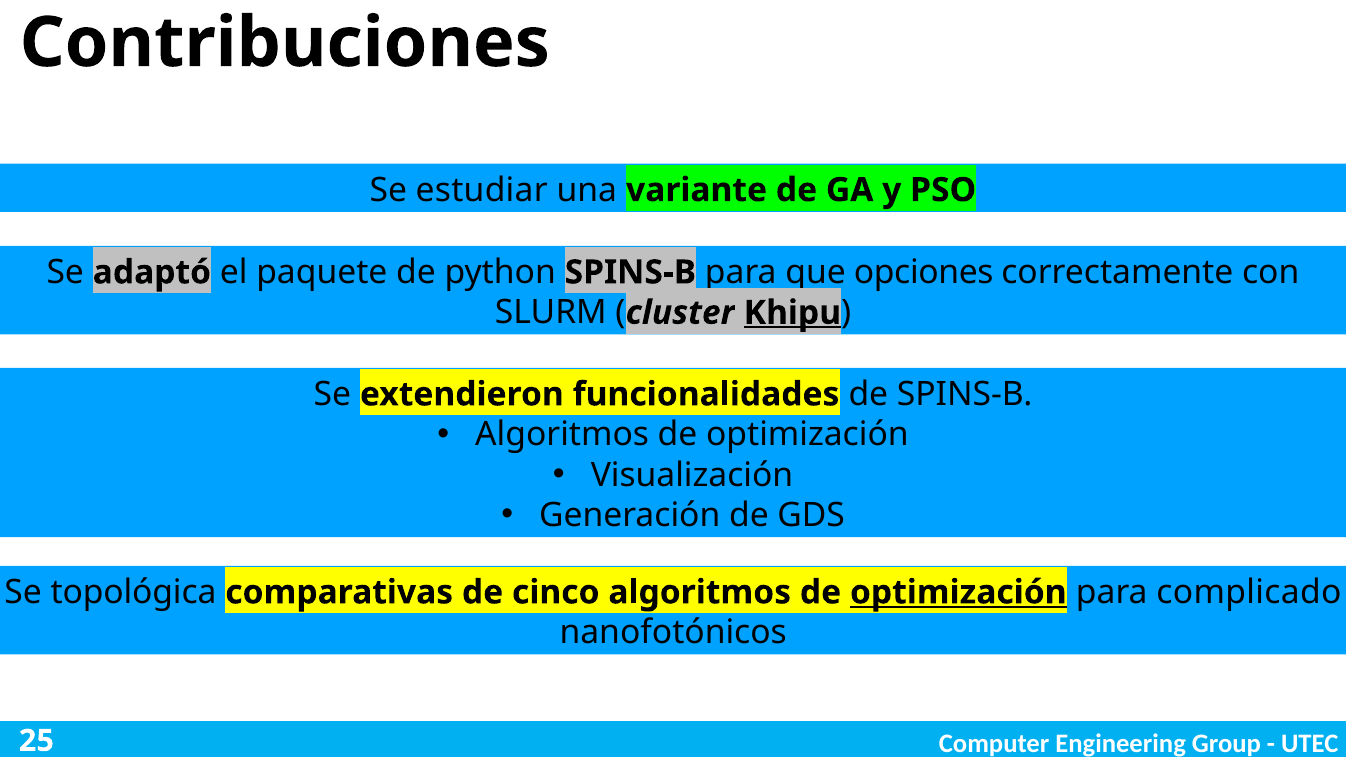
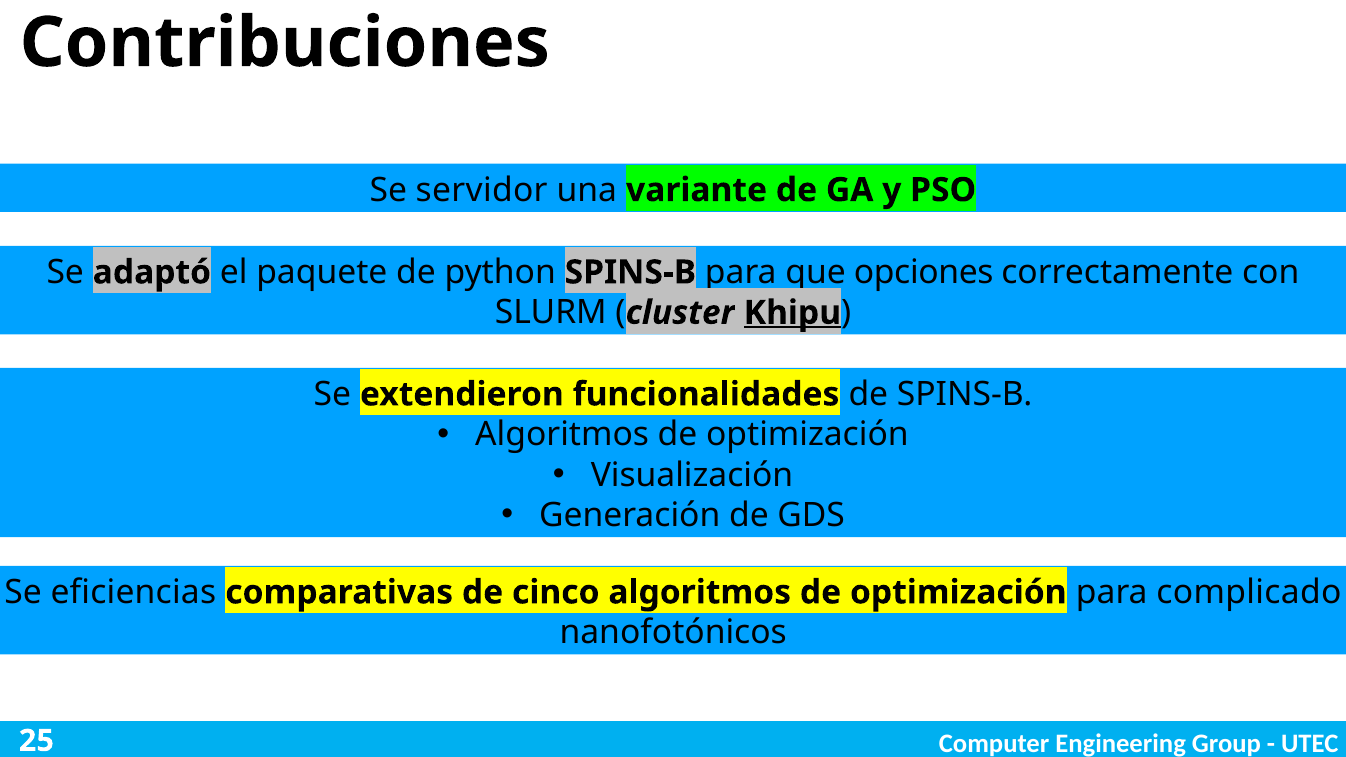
estudiar: estudiar -> servidor (482, 190)
topológica: topológica -> eficiencias (133, 592)
optimización underline: present -> none (958, 592)
